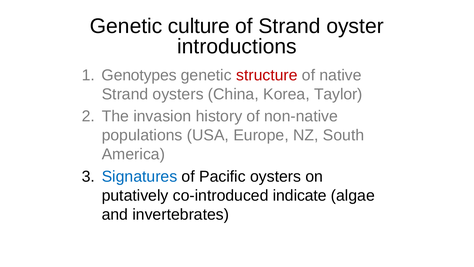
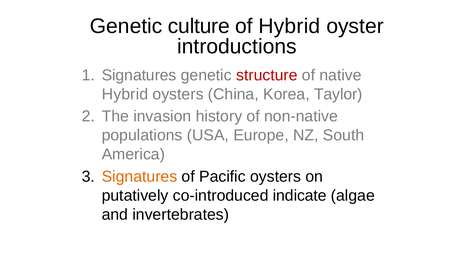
of Strand: Strand -> Hybrid (289, 26)
Genotypes: Genotypes -> Signatures (139, 75)
Strand: Strand -> Hybrid (125, 94)
Signatures colour: blue -> orange (140, 176)
